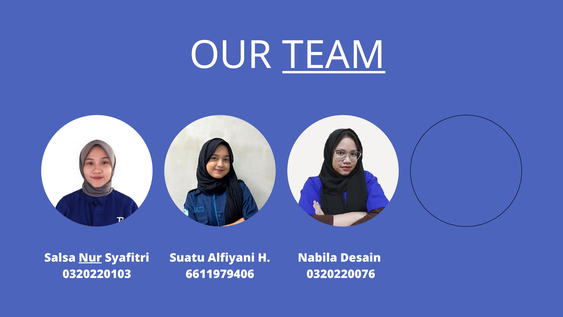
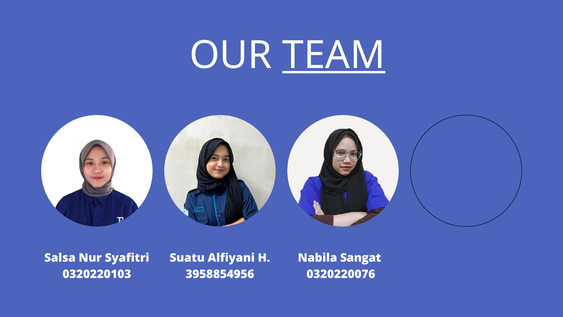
Nur underline: present -> none (90, 258)
Desain: Desain -> Sangat (361, 258)
6611979406: 6611979406 -> 3958854956 (220, 274)
